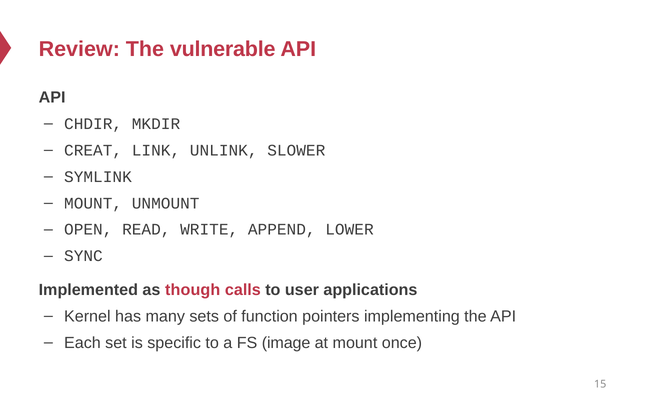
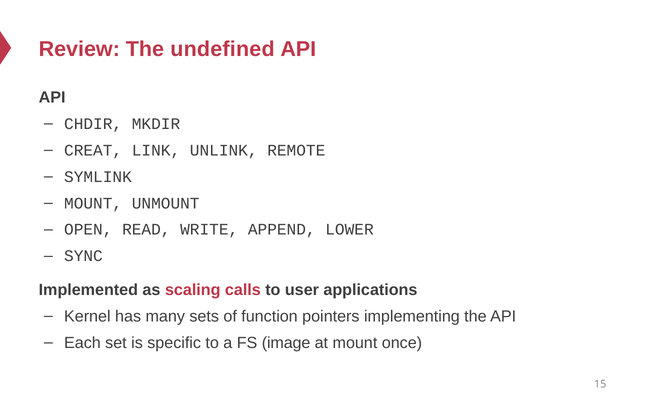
vulnerable: vulnerable -> undefined (222, 49)
SLOWER: SLOWER -> REMOTE (296, 150)
though: though -> scaling (193, 290)
